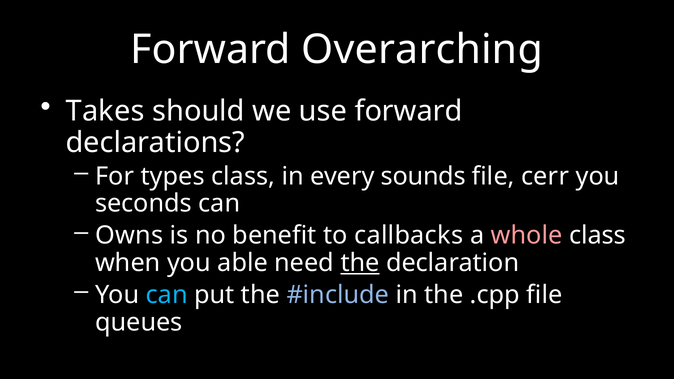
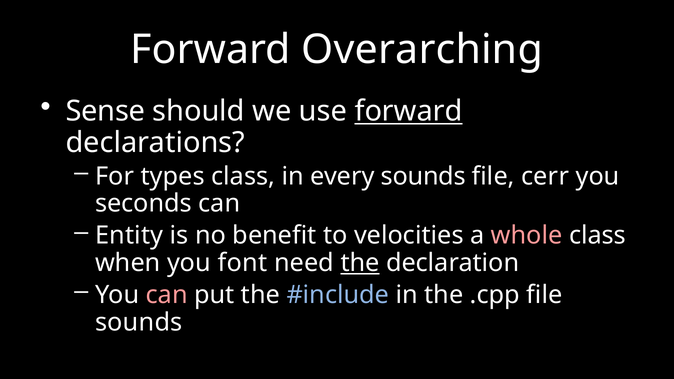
Takes: Takes -> Sense (105, 111)
forward underline: none -> present (409, 111)
Owns: Owns -> Entity (129, 236)
callbacks: callbacks -> velocities (409, 236)
able: able -> font (242, 263)
can colour: light blue -> pink (167, 295)
queues: queues -> sounds (139, 322)
